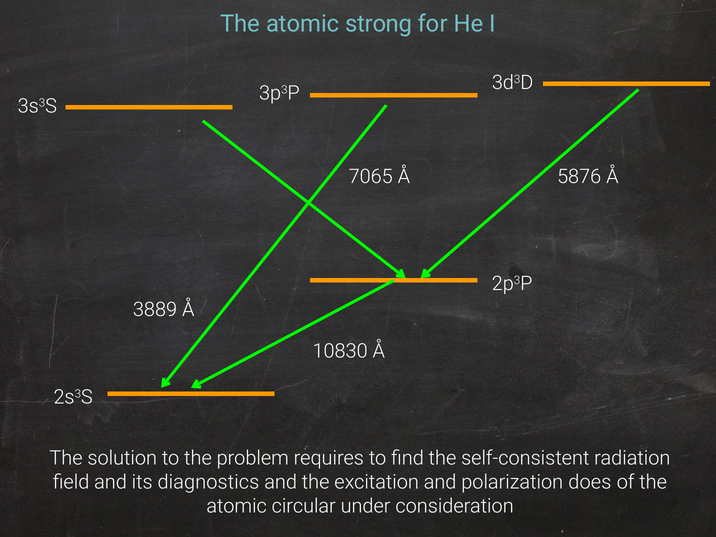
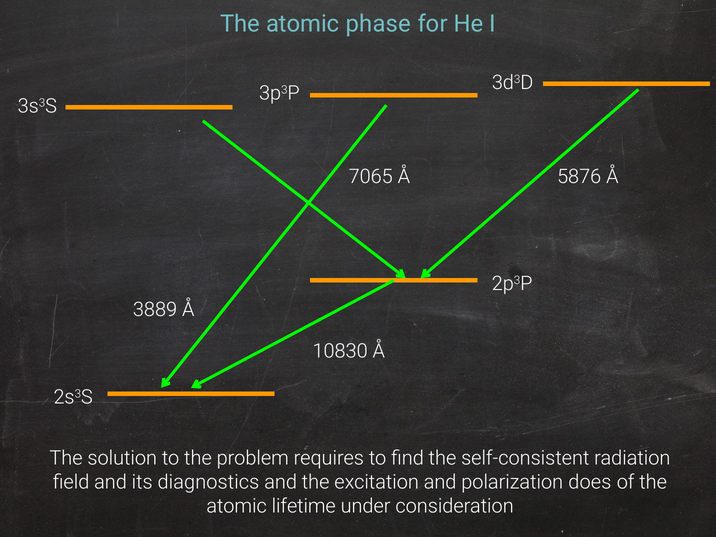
strong: strong -> phase (378, 24)
circular: circular -> lifetime (304, 506)
